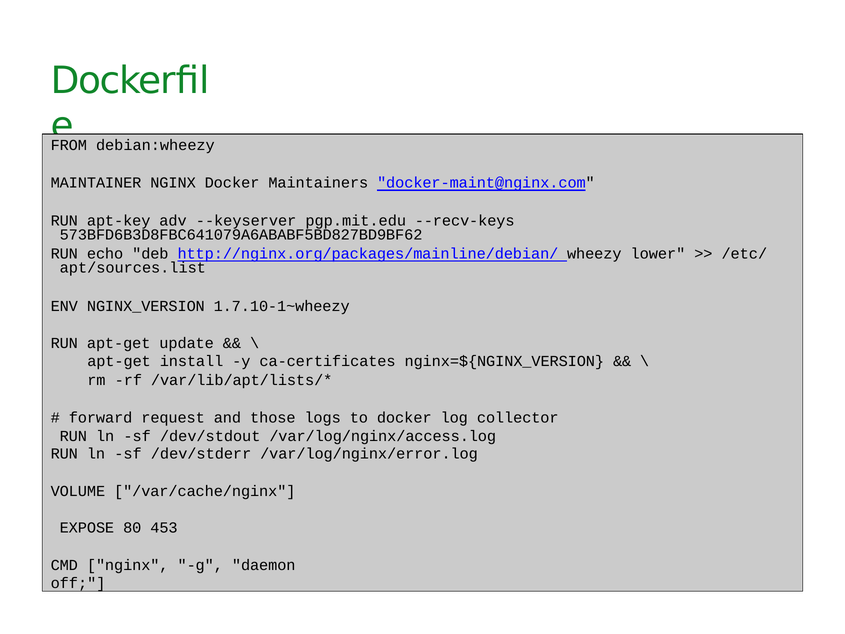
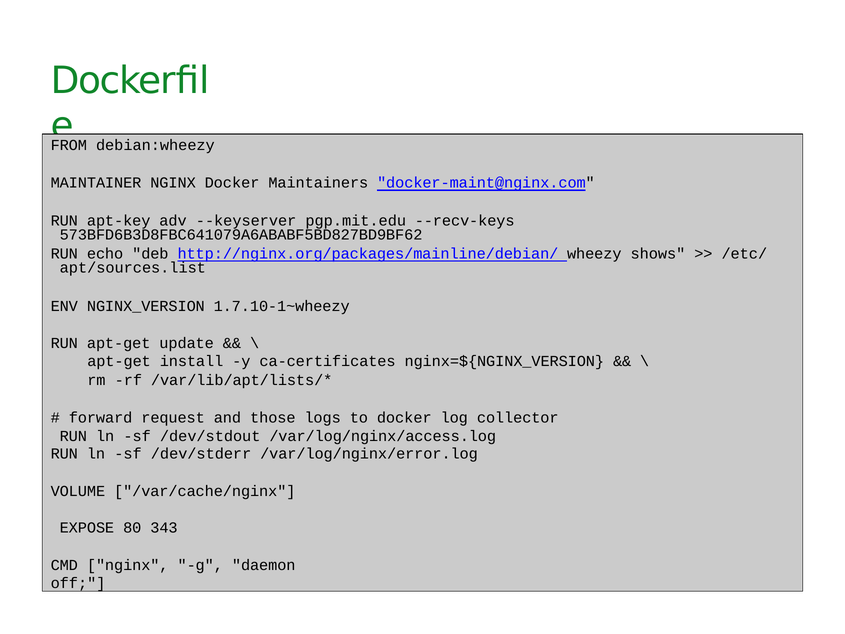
lower: lower -> shows (658, 254)
453: 453 -> 343 (164, 527)
